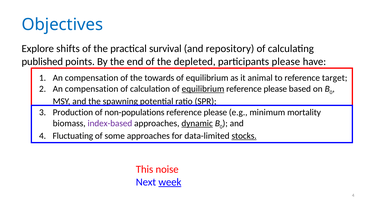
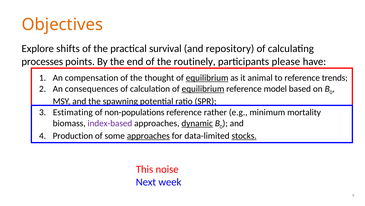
Objectives colour: blue -> orange (62, 24)
published: published -> processes (42, 61)
depleted: depleted -> routinely (195, 61)
towards: towards -> thought (159, 78)
equilibrium underline: none -> present (207, 78)
target: target -> trends (335, 78)
compensation: compensation -> consequences (92, 89)
please: please -> model (275, 89)
Production: Production -> Estimating (73, 112)
please: please -> rather (215, 112)
Fluctuating: Fluctuating -> Production (73, 135)
approaches underline: none -> present (148, 135)
week underline: present -> none (170, 181)
